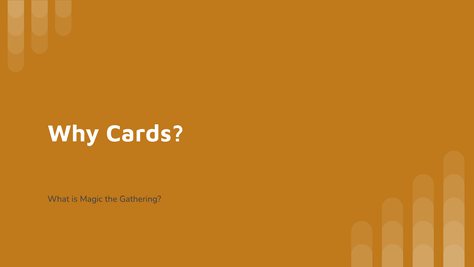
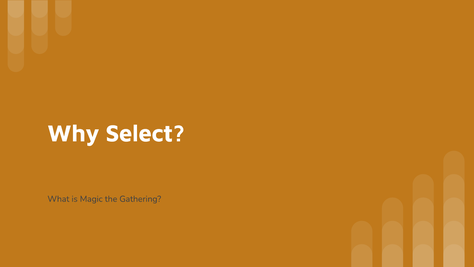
Cards: Cards -> Select (145, 133)
